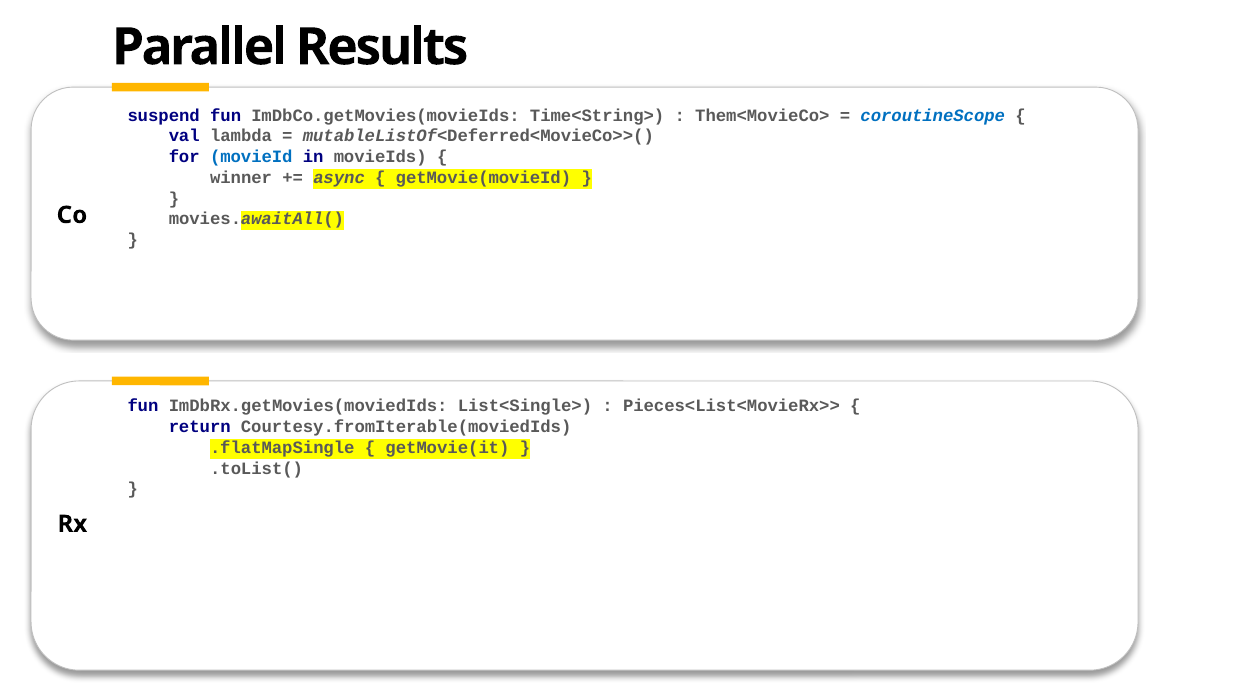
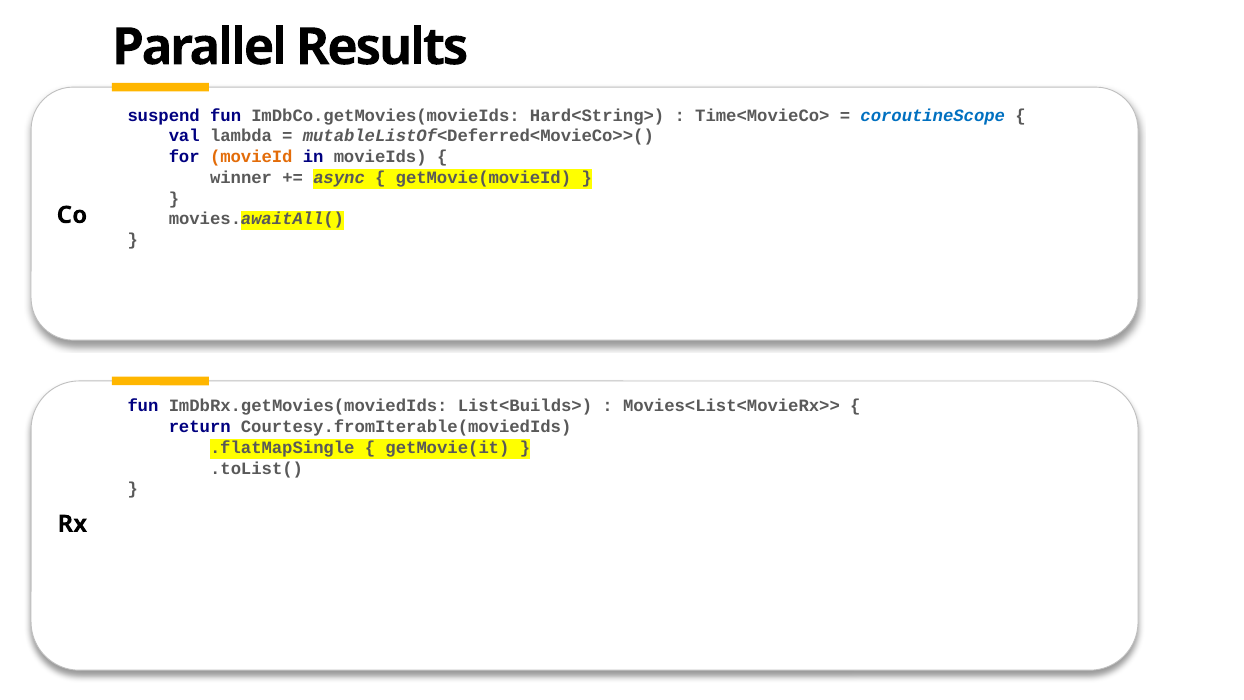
Time<String>: Time<String> -> Hard<String> (597, 115)
Them<MovieCo>: Them<MovieCo> -> Time<MovieCo> (762, 115)
movieId colour: blue -> orange (251, 157)
List<Single>: List<Single> -> List<Builds> (525, 406)
Pieces<List<MovieRx>>: Pieces<List<MovieRx>> -> Movies<List<MovieRx>> (731, 406)
